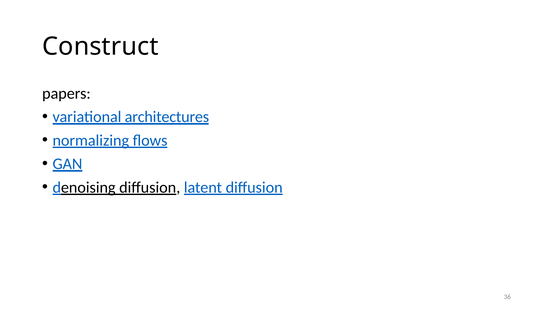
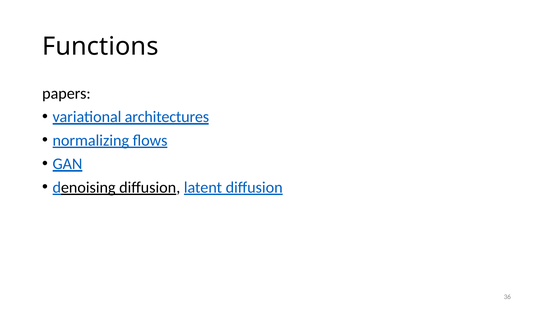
Construct: Construct -> Functions (100, 46)
